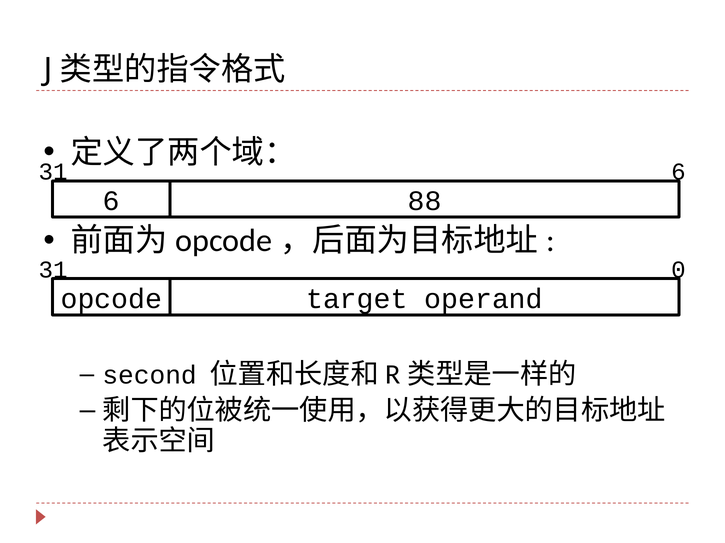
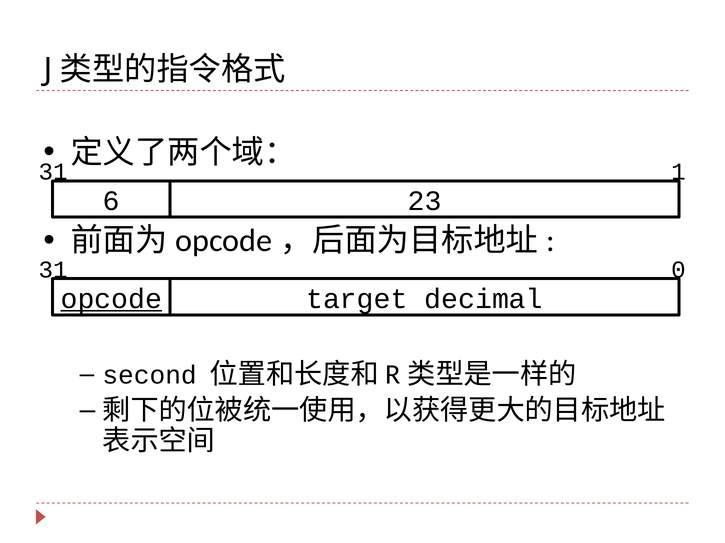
31 6: 6 -> 1 (678, 172)
88: 88 -> 23 (425, 201)
opcode underline: none -> present (111, 299)
operand: operand -> decimal (484, 299)
